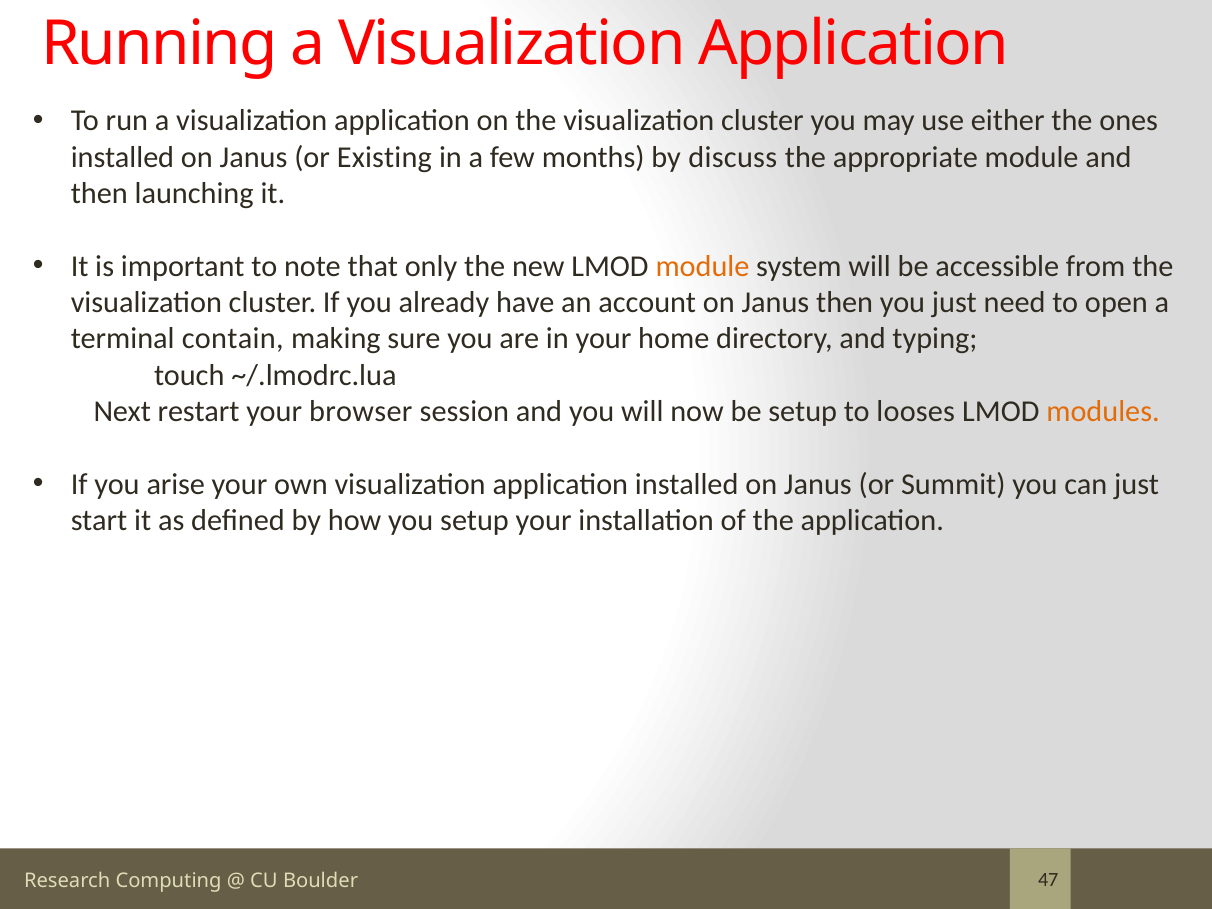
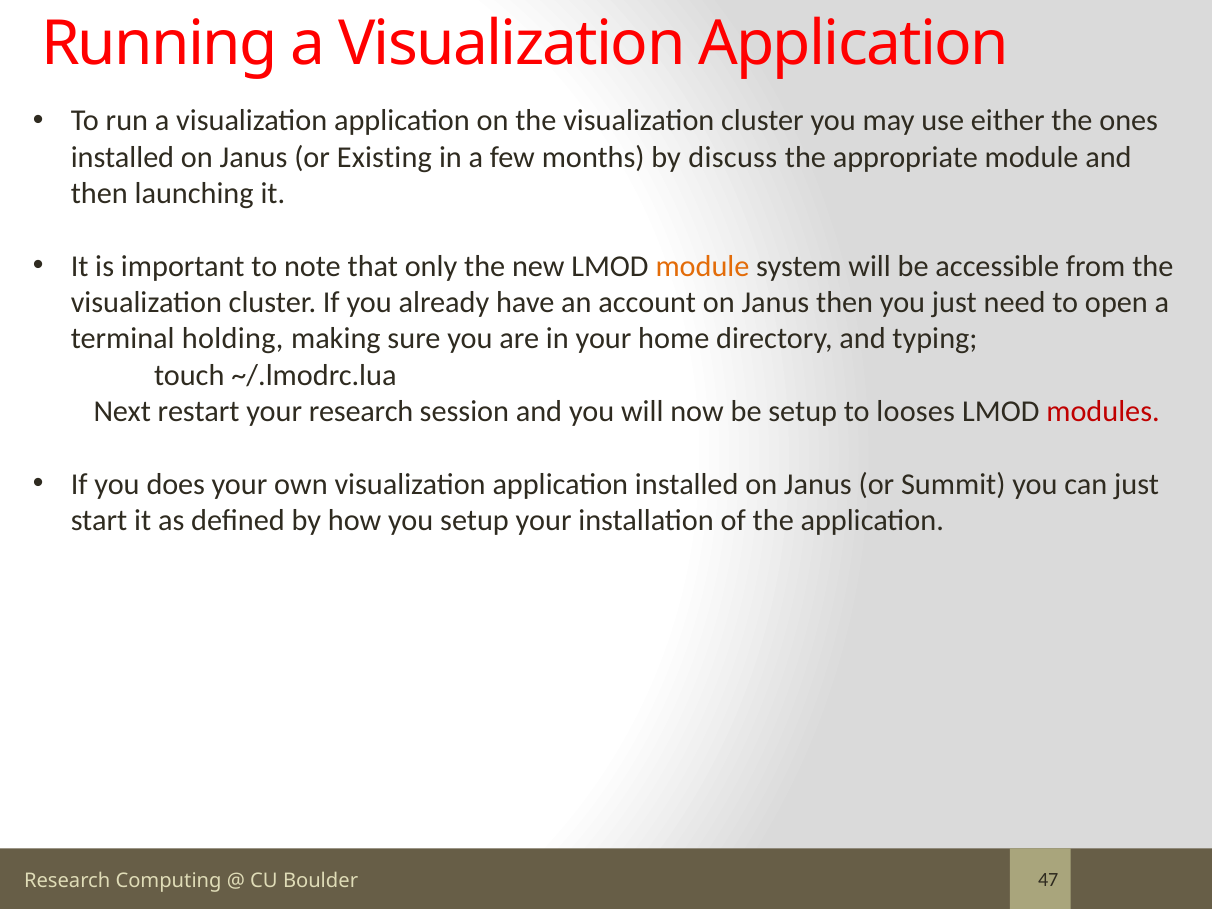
contain: contain -> holding (233, 339)
your browser: browser -> research (361, 412)
modules colour: orange -> red (1103, 412)
arise: arise -> does (176, 484)
